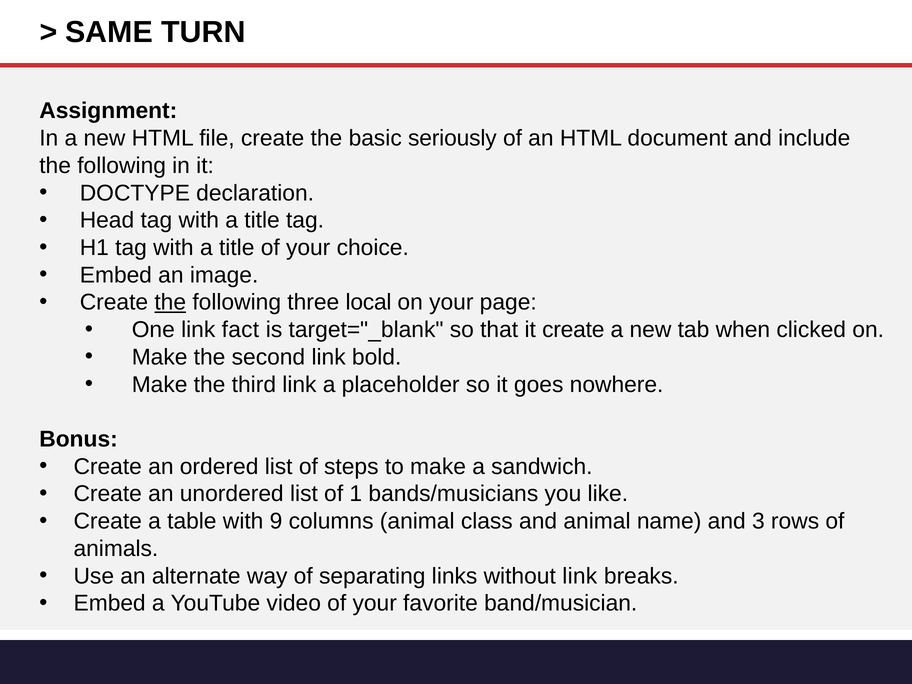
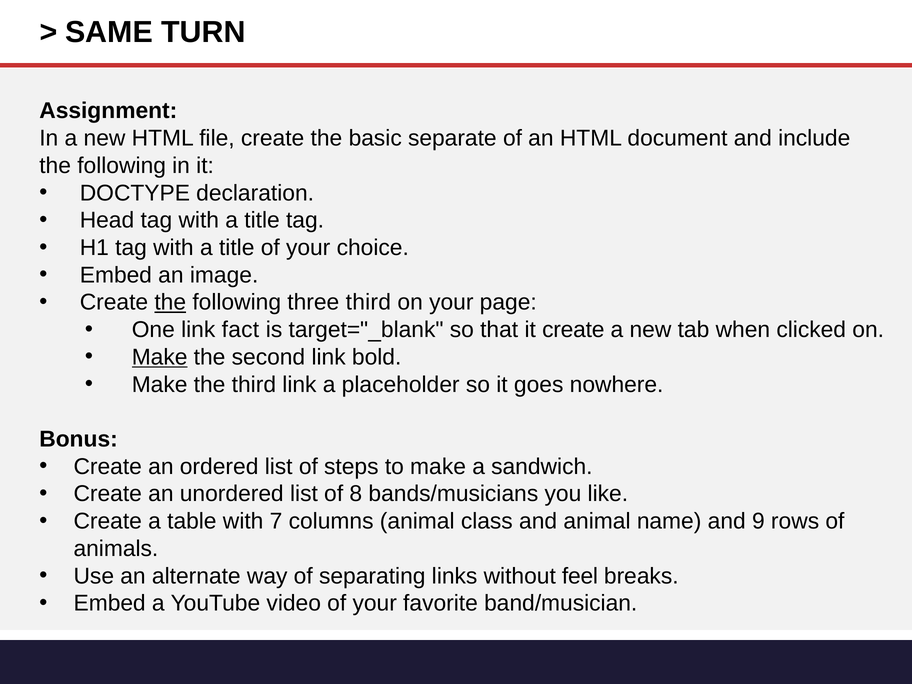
seriously: seriously -> separate (452, 138)
three local: local -> third (368, 302)
Make underline: none -> present (160, 357)
1: 1 -> 8 (356, 494)
9: 9 -> 7 (276, 521)
3: 3 -> 9 (758, 521)
without link: link -> feel (580, 576)
